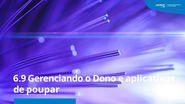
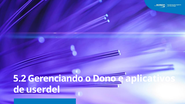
6.9: 6.9 -> 5.2 (20, 79)
poupar: poupar -> userdel (43, 90)
